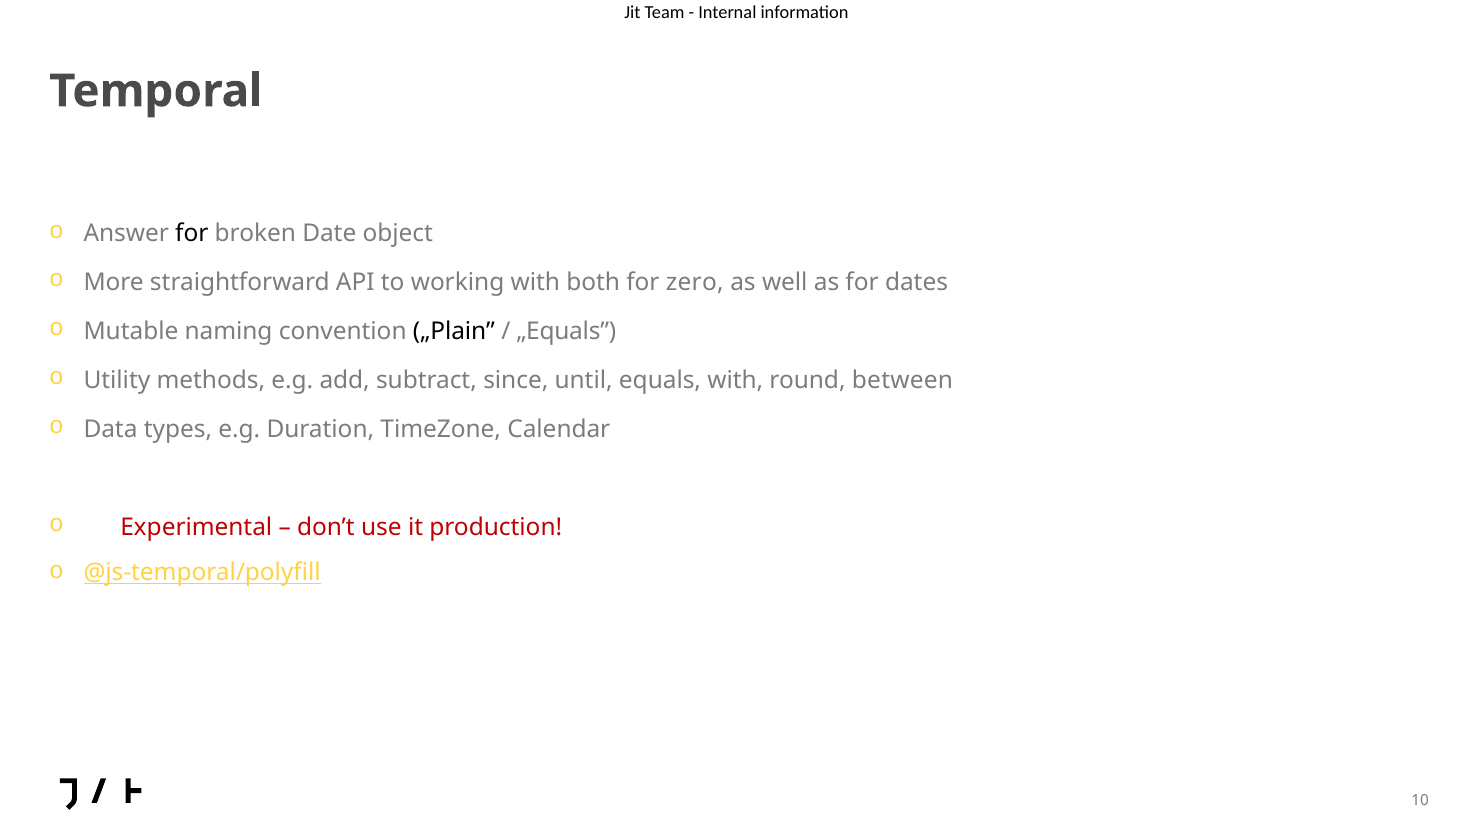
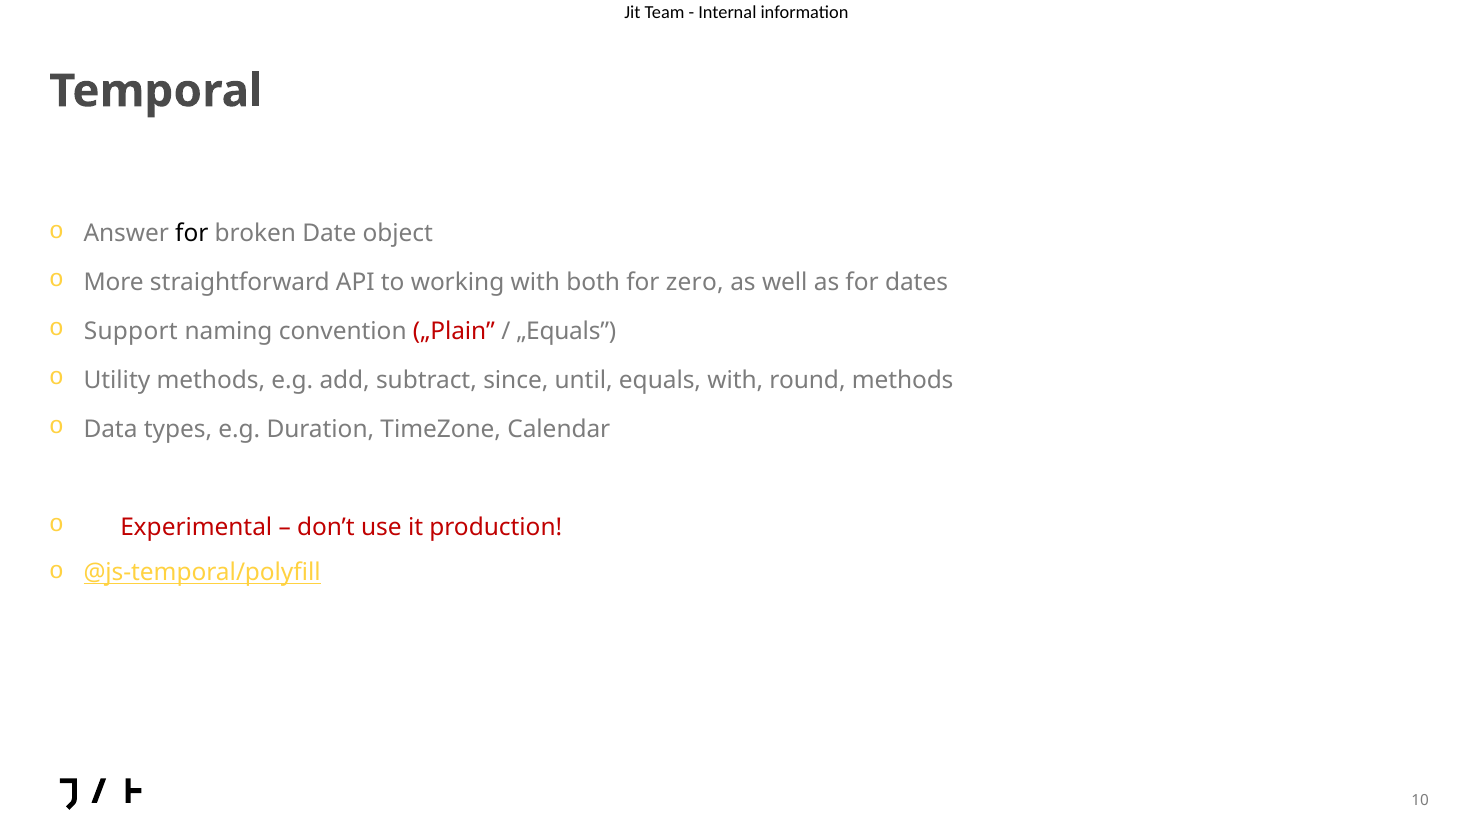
Mutable: Mutable -> Support (131, 331)
„Plain colour: black -> red (454, 331)
round between: between -> methods (903, 380)
